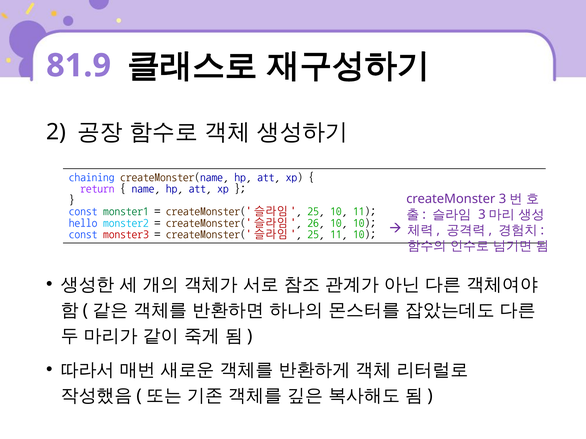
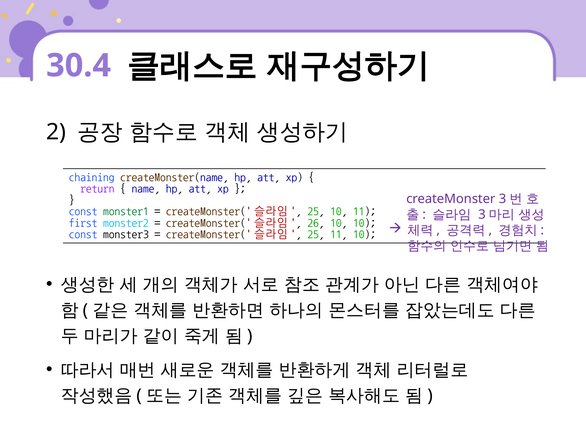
81.9: 81.9 -> 30.4 (79, 66)
hello: hello -> first (83, 223)
monster3 colour: red -> black (126, 234)
